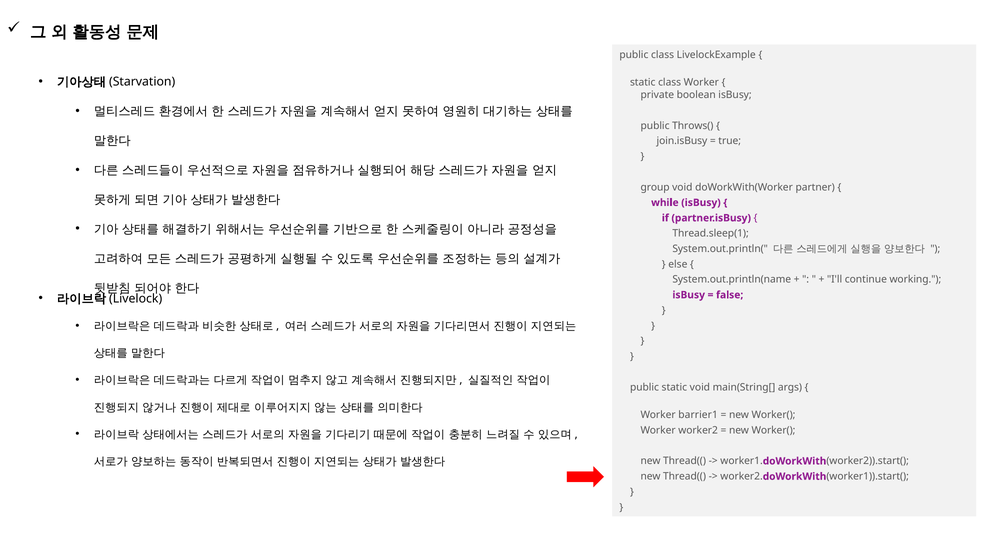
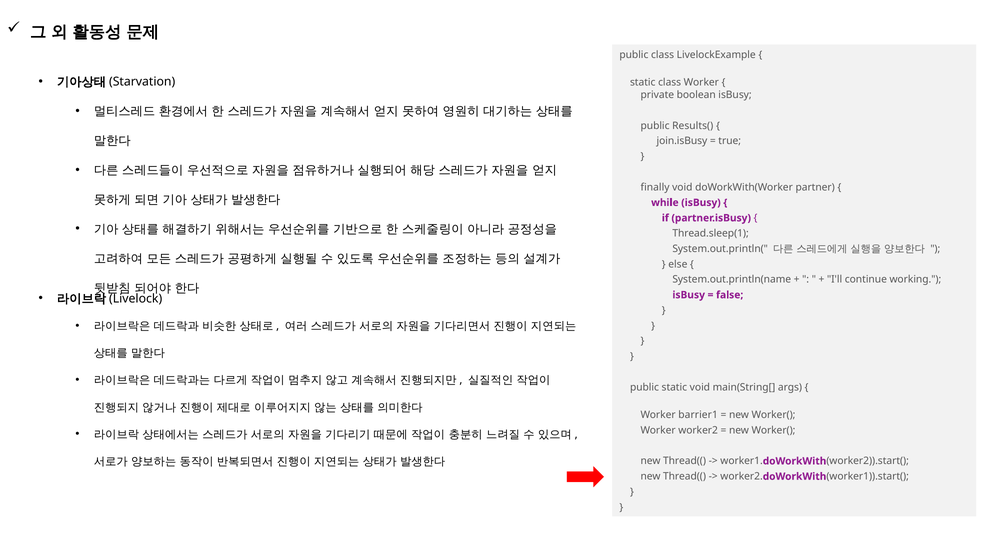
Throws(: Throws( -> Results( (693, 126)
group: group -> finally (655, 187)
